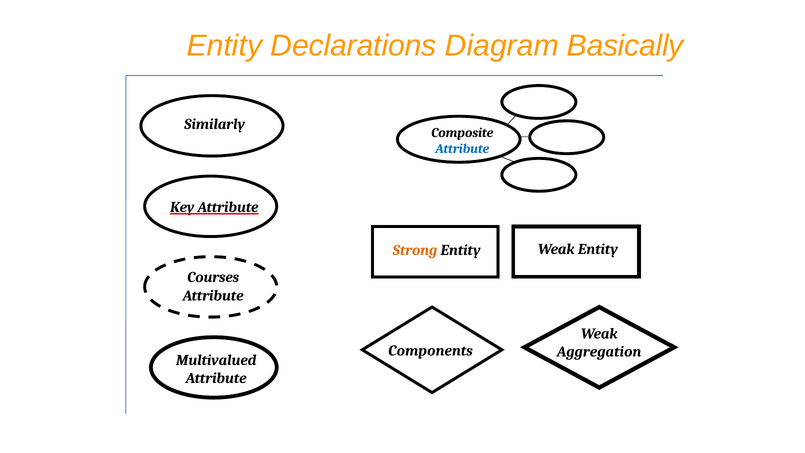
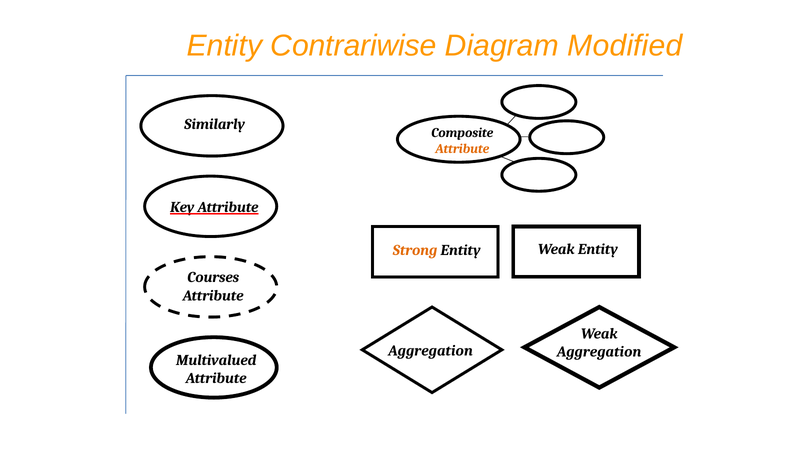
Declarations: Declarations -> Contrariwise (354, 46)
Basically: Basically -> Modified (625, 46)
Attribute colour: blue -> orange (462, 149)
Components: Components -> Aggregation (431, 351)
